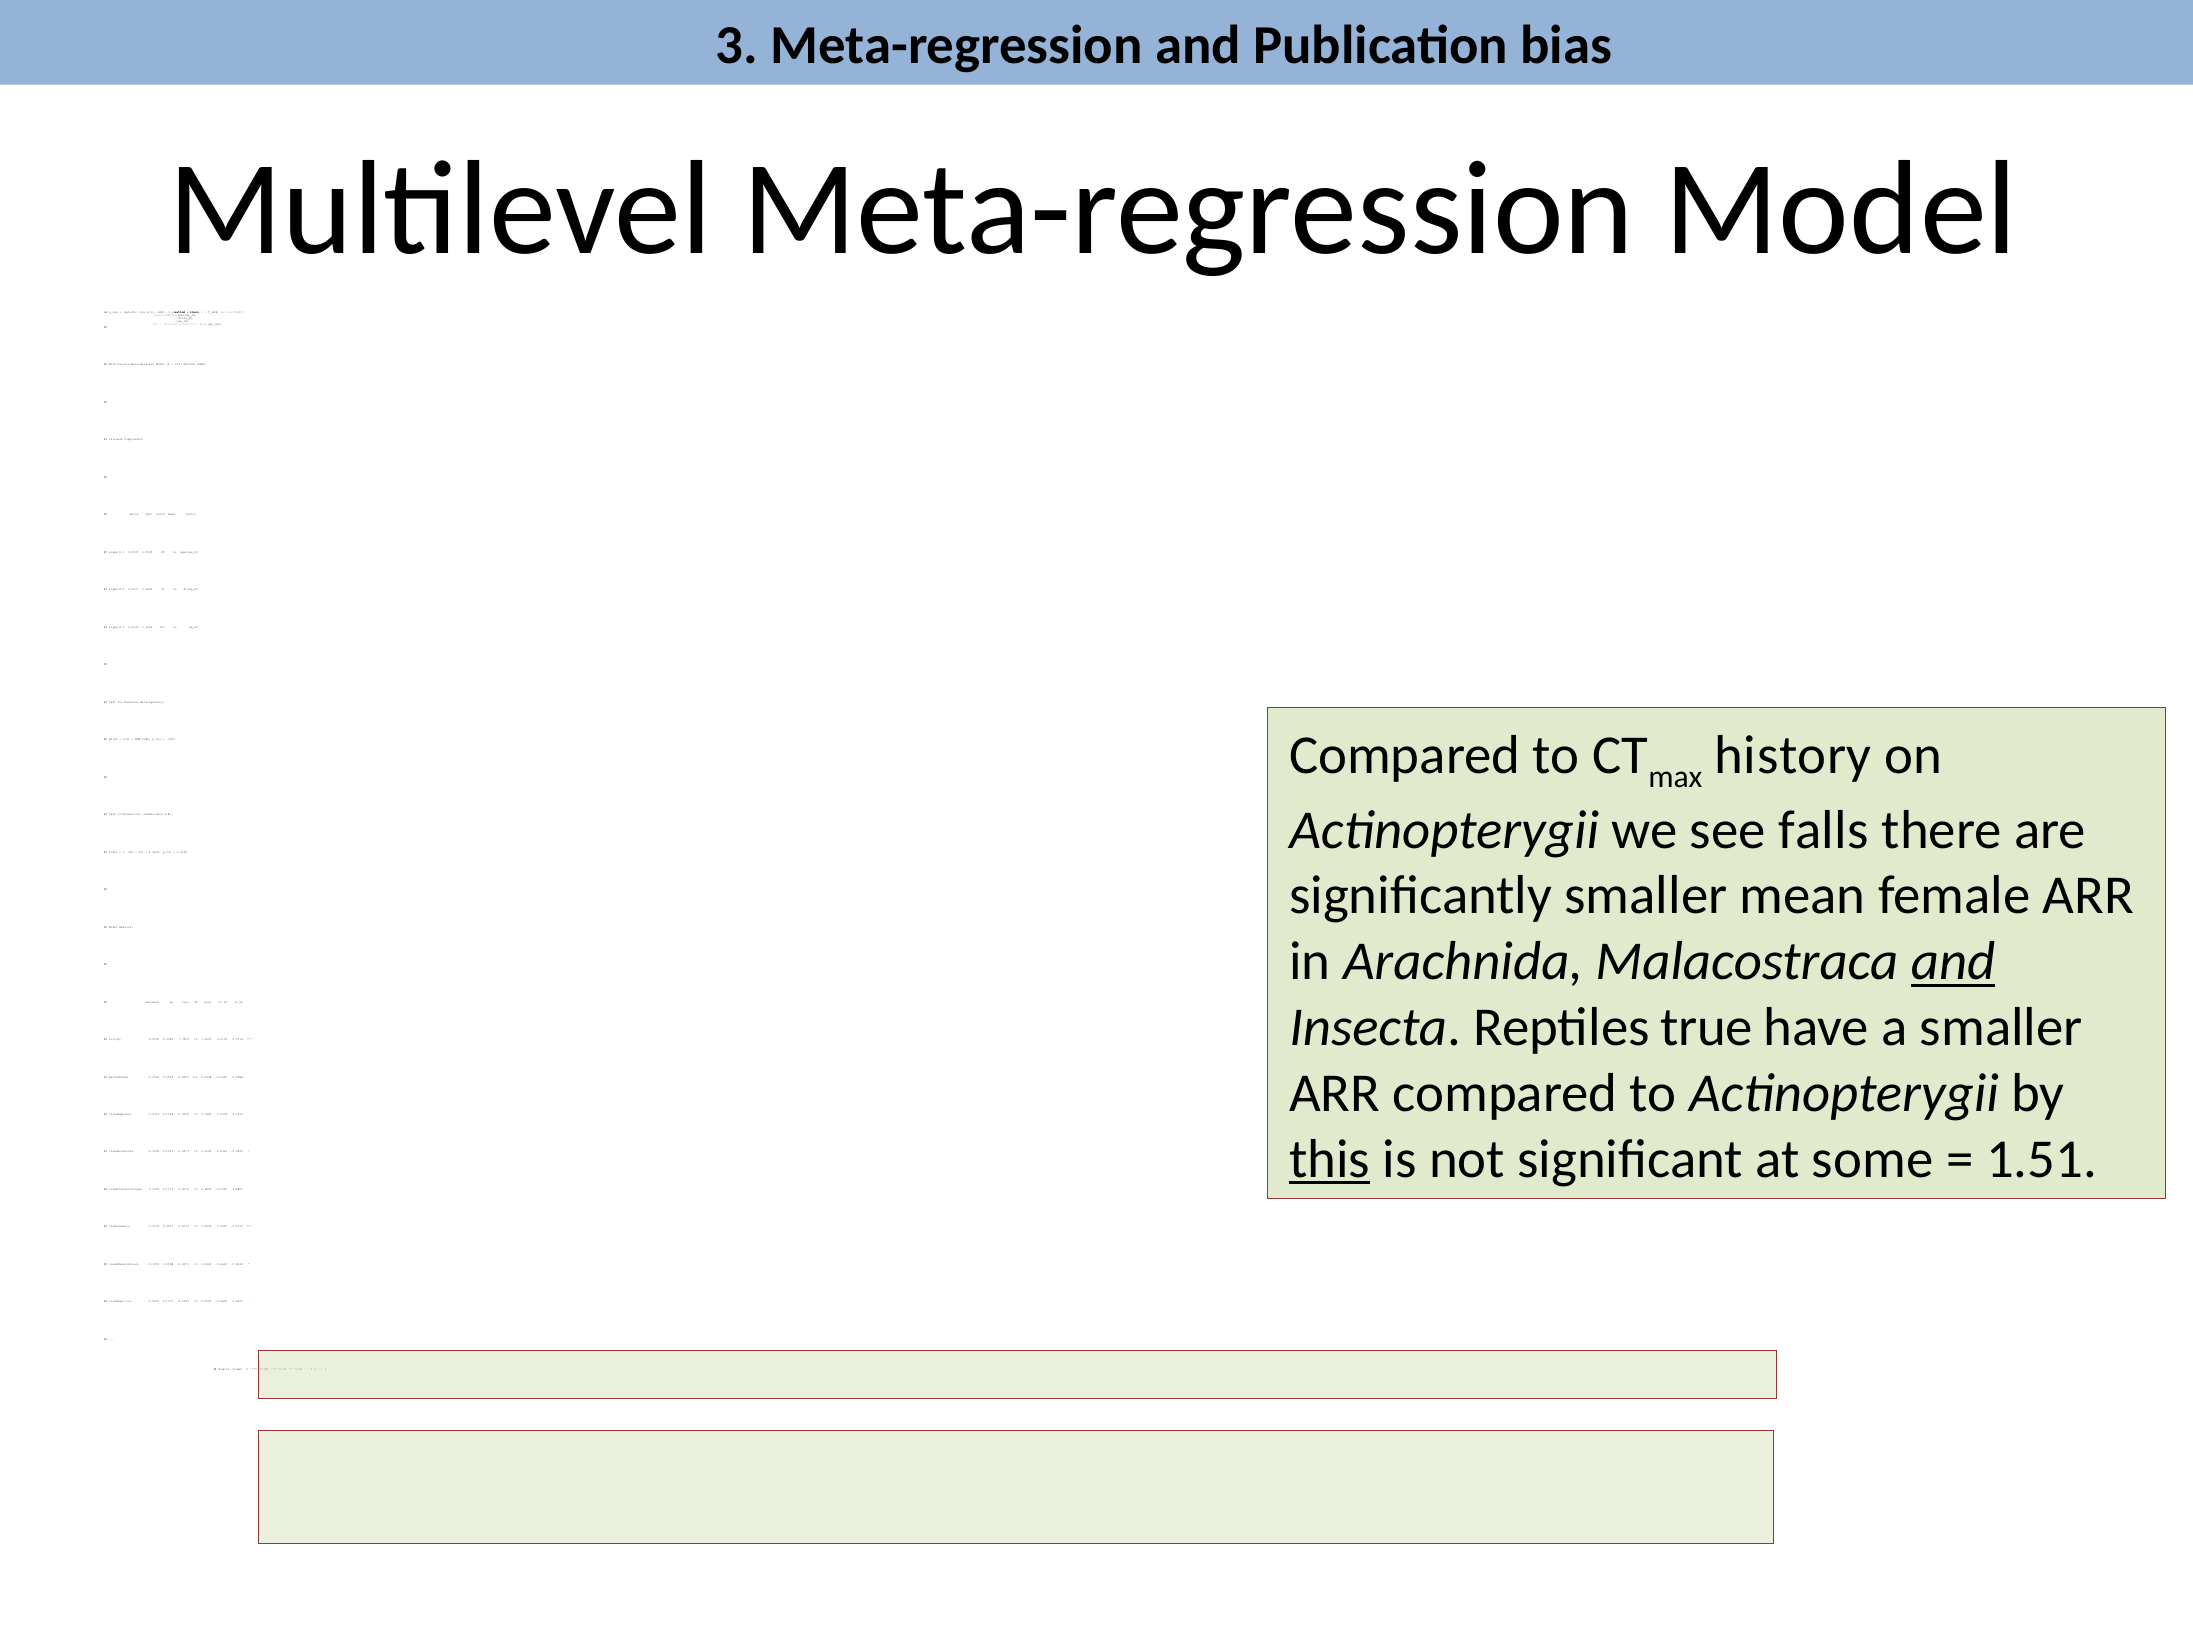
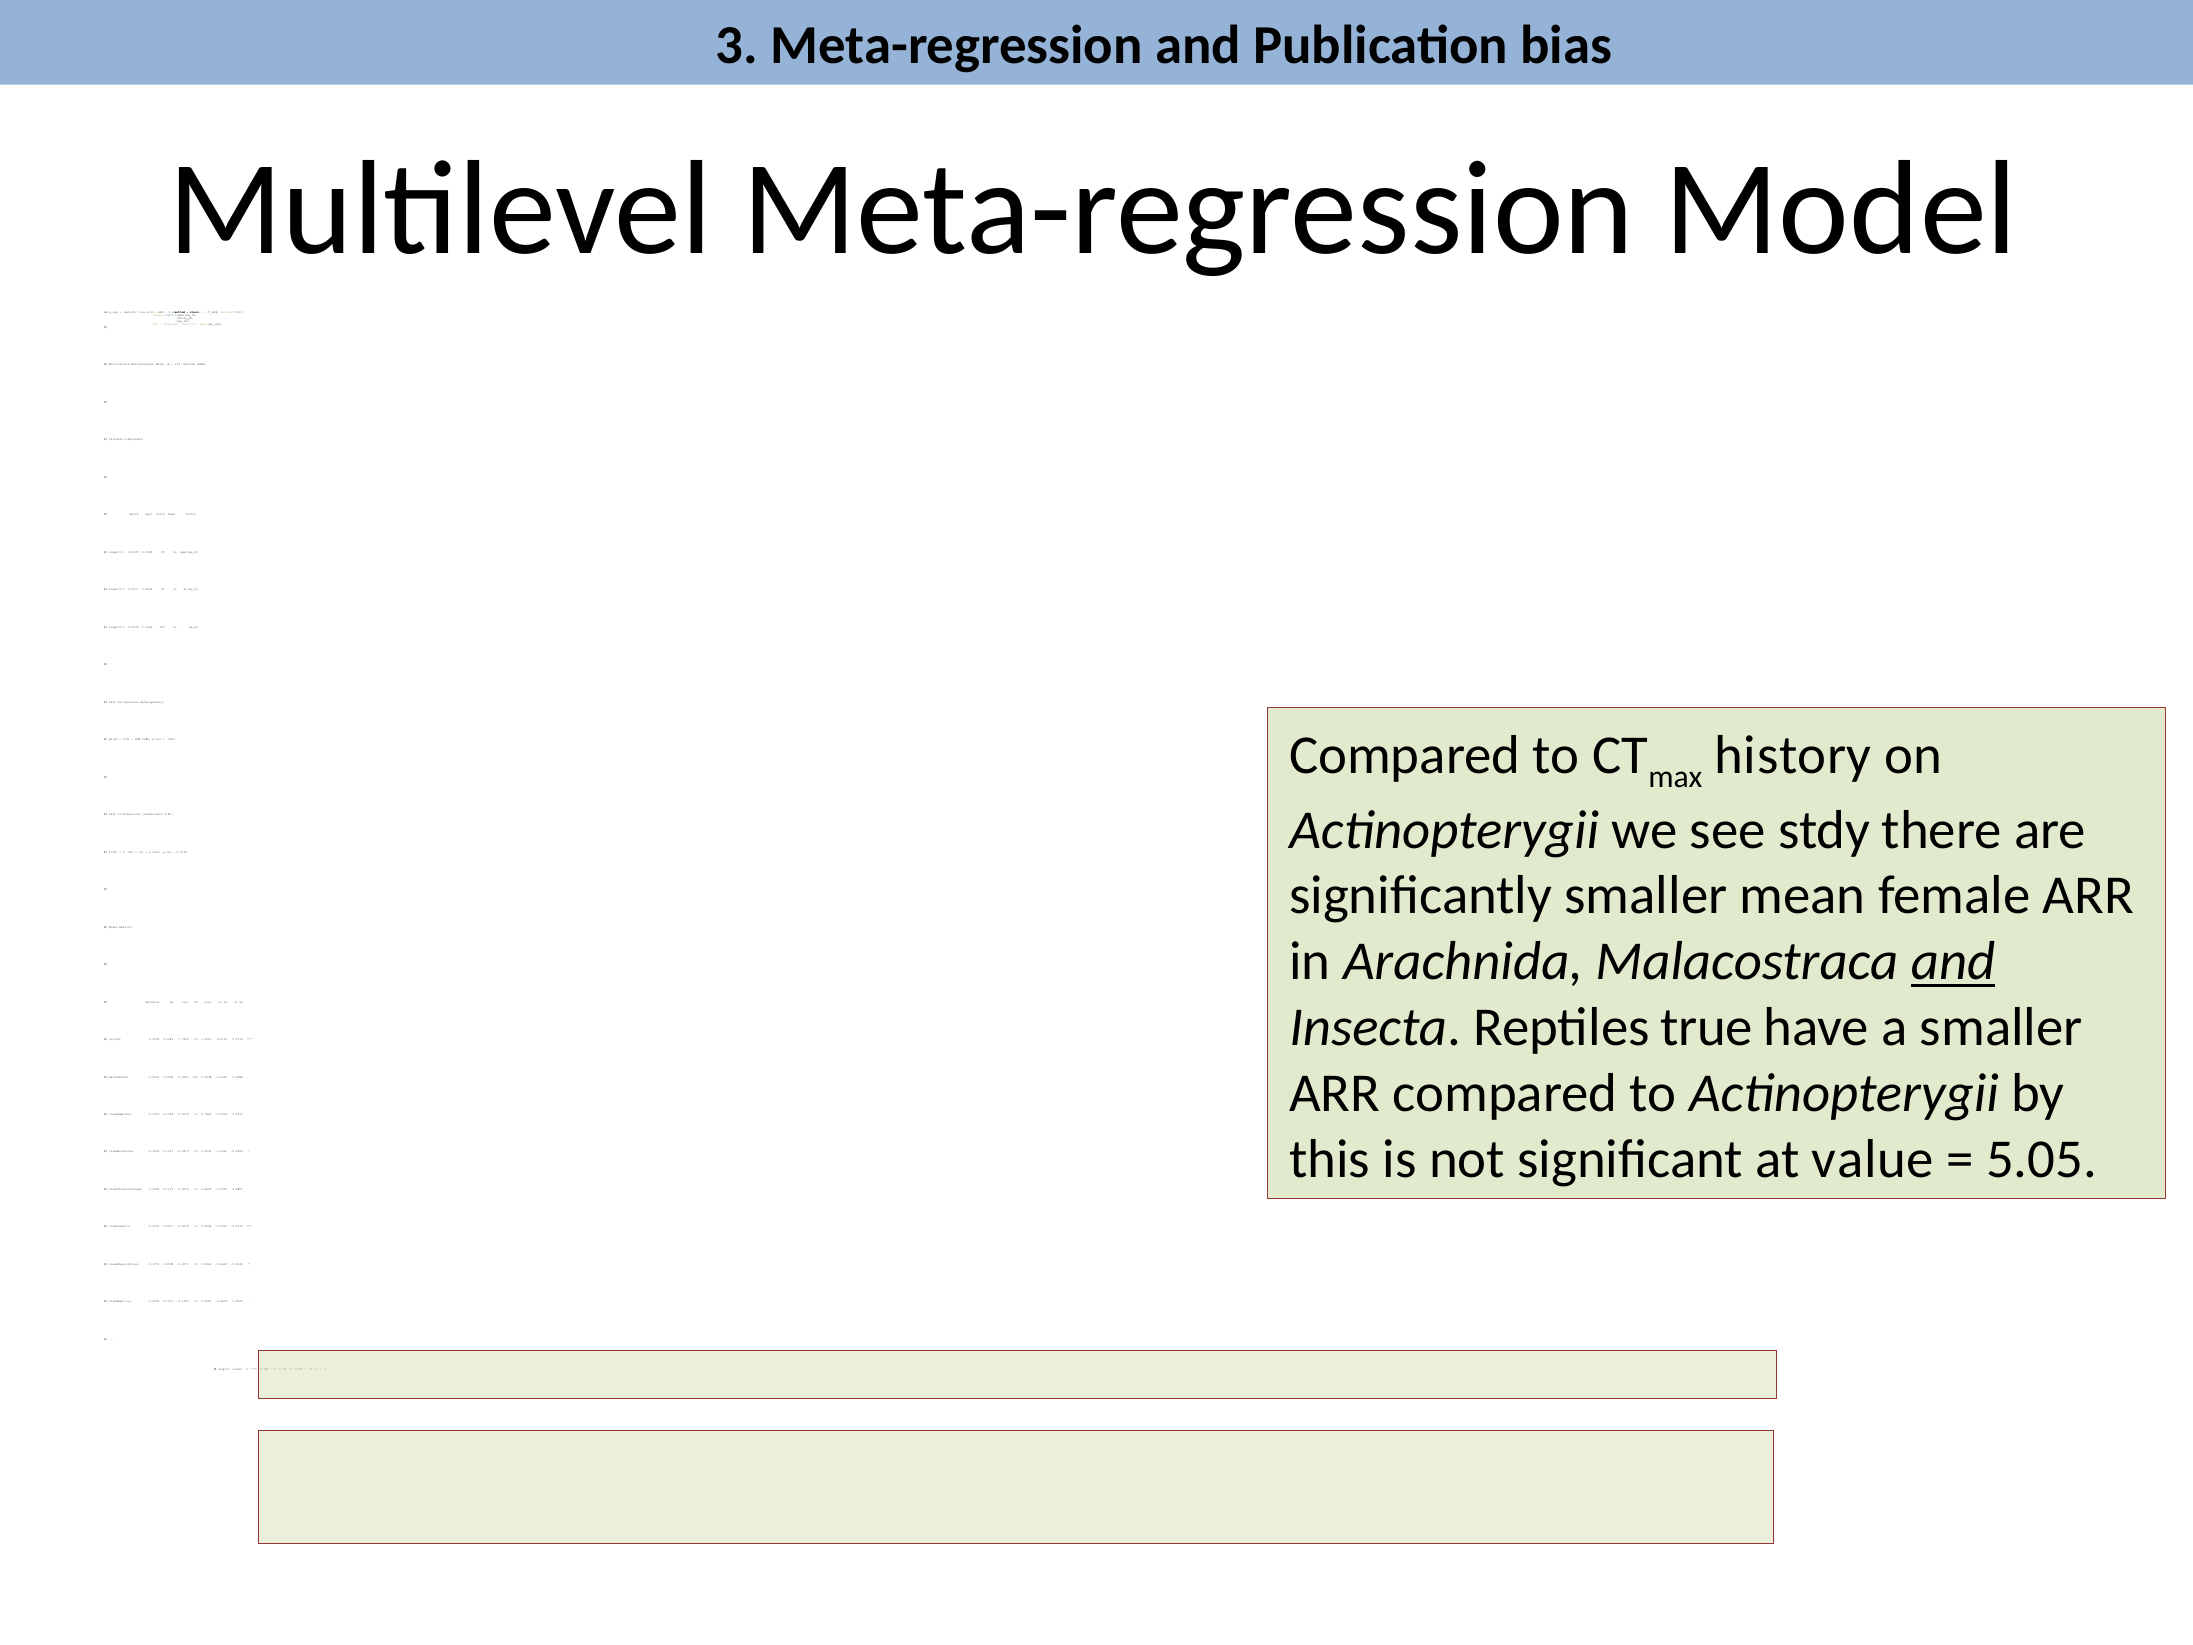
falls: falls -> stdy (1824, 830)
this underline: present -> none (1330, 1159)
some: some -> value (1873, 1159)
1.51: 1.51 -> 5.05 (2042, 1159)
